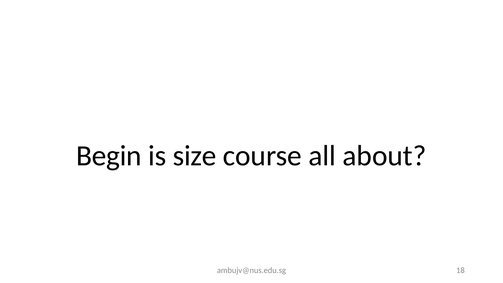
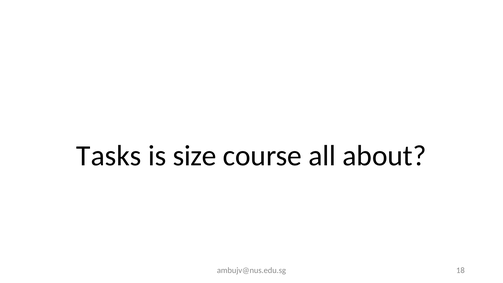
Begin: Begin -> Tasks (109, 156)
